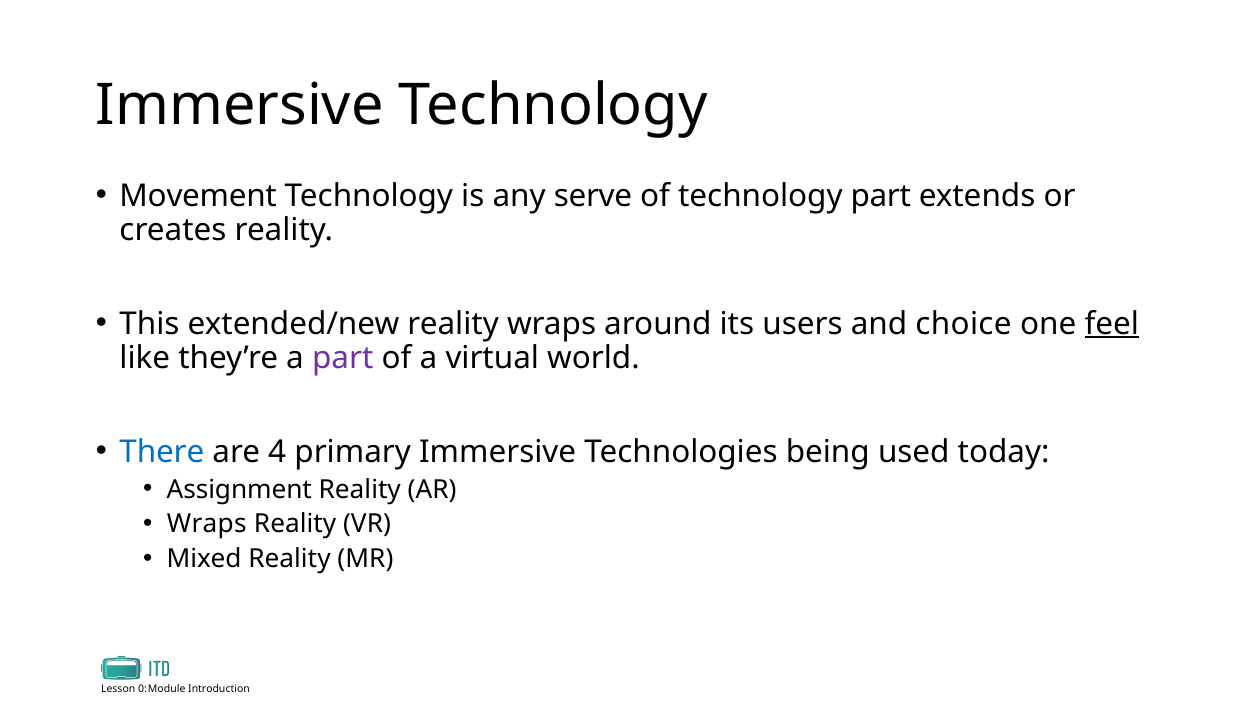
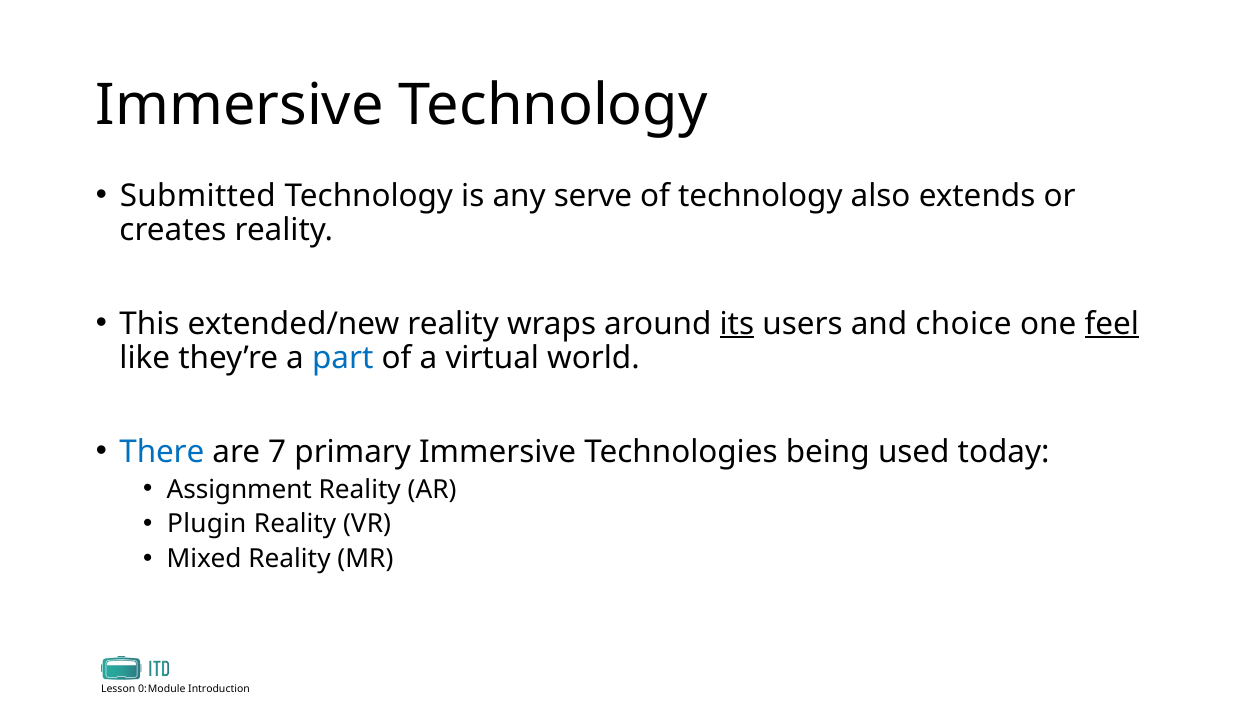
Movement: Movement -> Submitted (198, 196)
technology part: part -> also (881, 196)
its underline: none -> present (737, 324)
part colour: purple -> blue (343, 358)
4: 4 -> 7 (277, 452)
Wraps: Wraps -> Plugin (207, 525)
